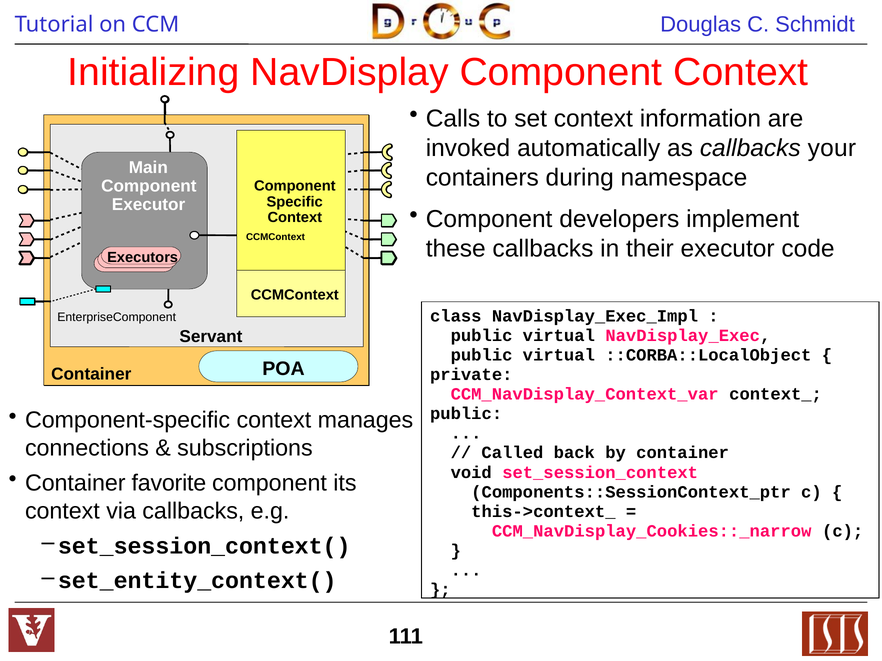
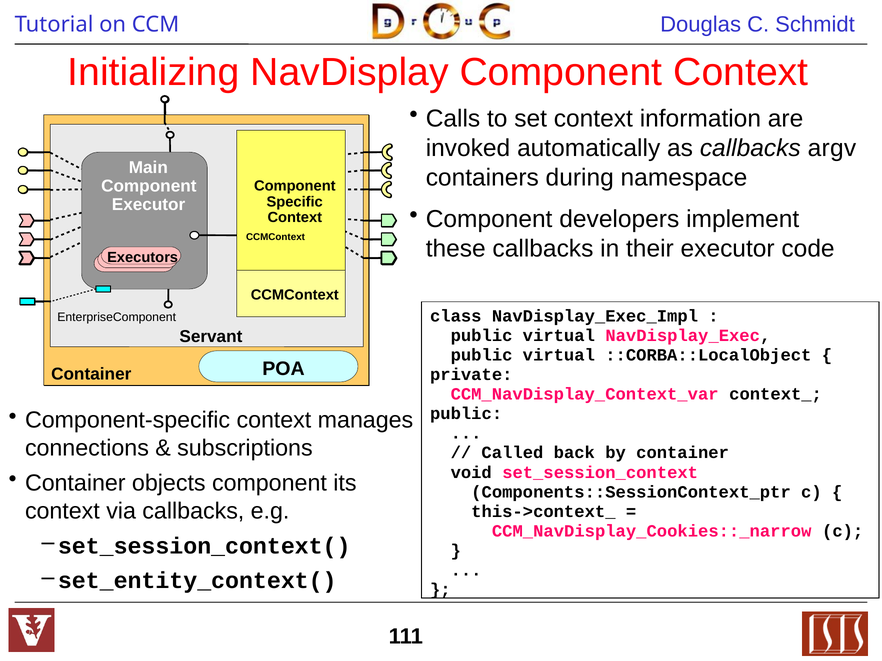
your: your -> argv (832, 148)
favorite: favorite -> objects (169, 483)
